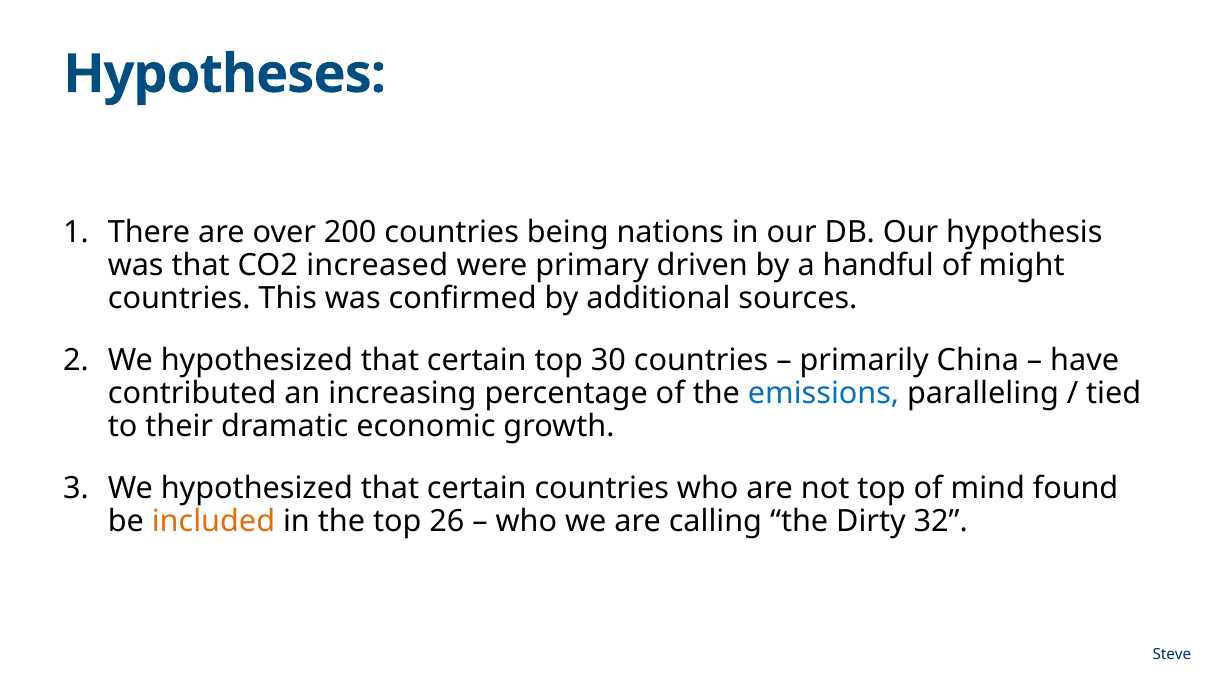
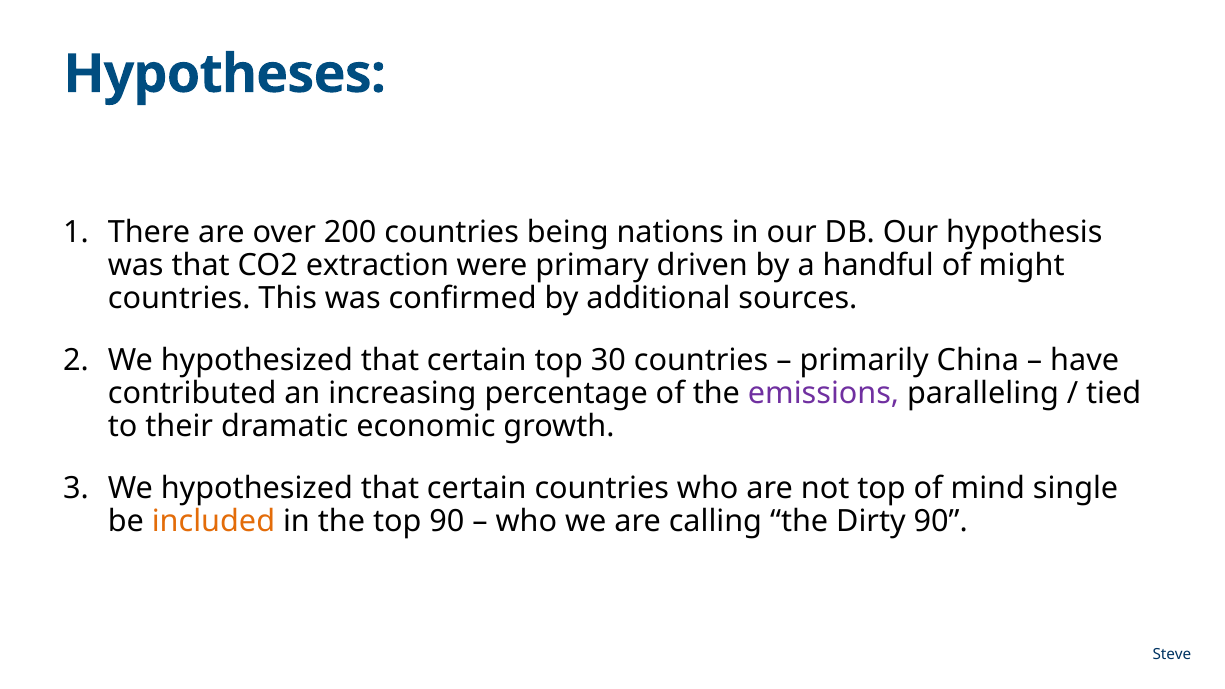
increased: increased -> extraction (377, 265)
emissions colour: blue -> purple (824, 393)
found: found -> single (1076, 488)
top 26: 26 -> 90 (447, 521)
Dirty 32: 32 -> 90 (941, 521)
